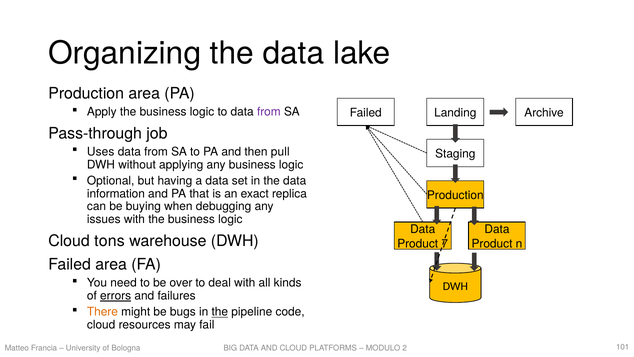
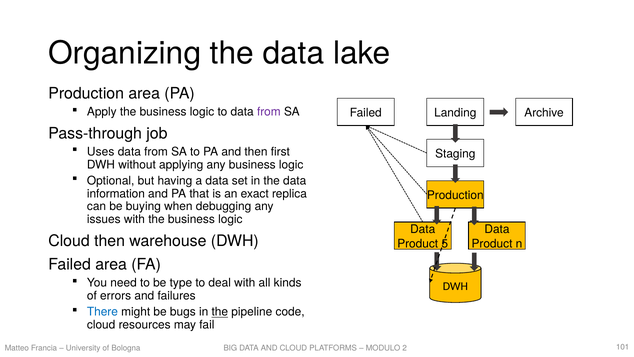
pull: pull -> first (280, 152)
Cloud tons: tons -> then (110, 241)
7: 7 -> 5 (445, 243)
over: over -> type (181, 283)
errors underline: present -> none (116, 296)
There colour: orange -> blue (102, 312)
